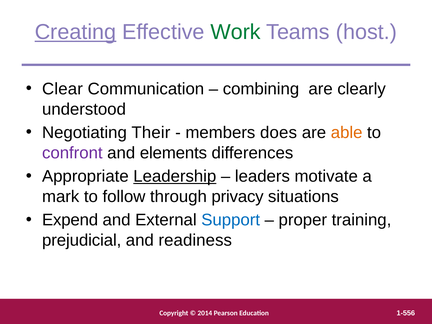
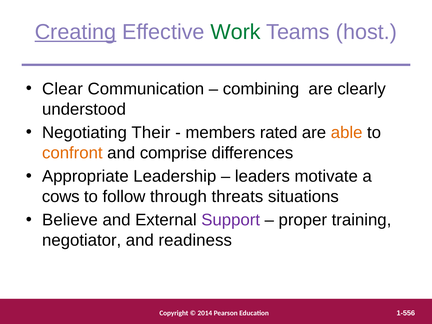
does: does -> rated (279, 133)
confront colour: purple -> orange (72, 153)
elements: elements -> comprise (173, 153)
Leadership underline: present -> none (175, 176)
mark: mark -> cows (61, 197)
privacy: privacy -> threats (237, 197)
Expend: Expend -> Believe (70, 220)
Support colour: blue -> purple (231, 220)
prejudicial: prejudicial -> negotiator (82, 240)
